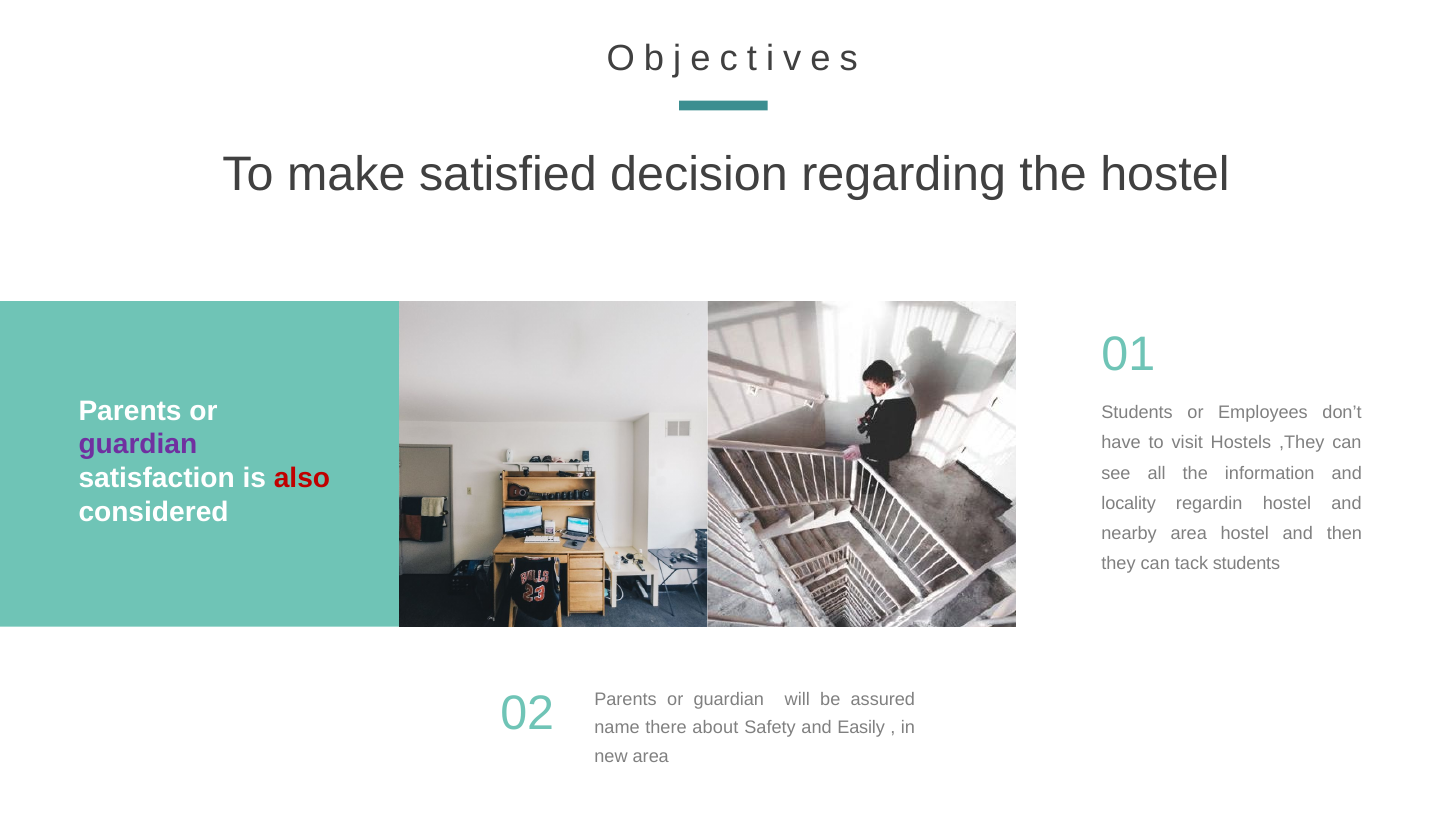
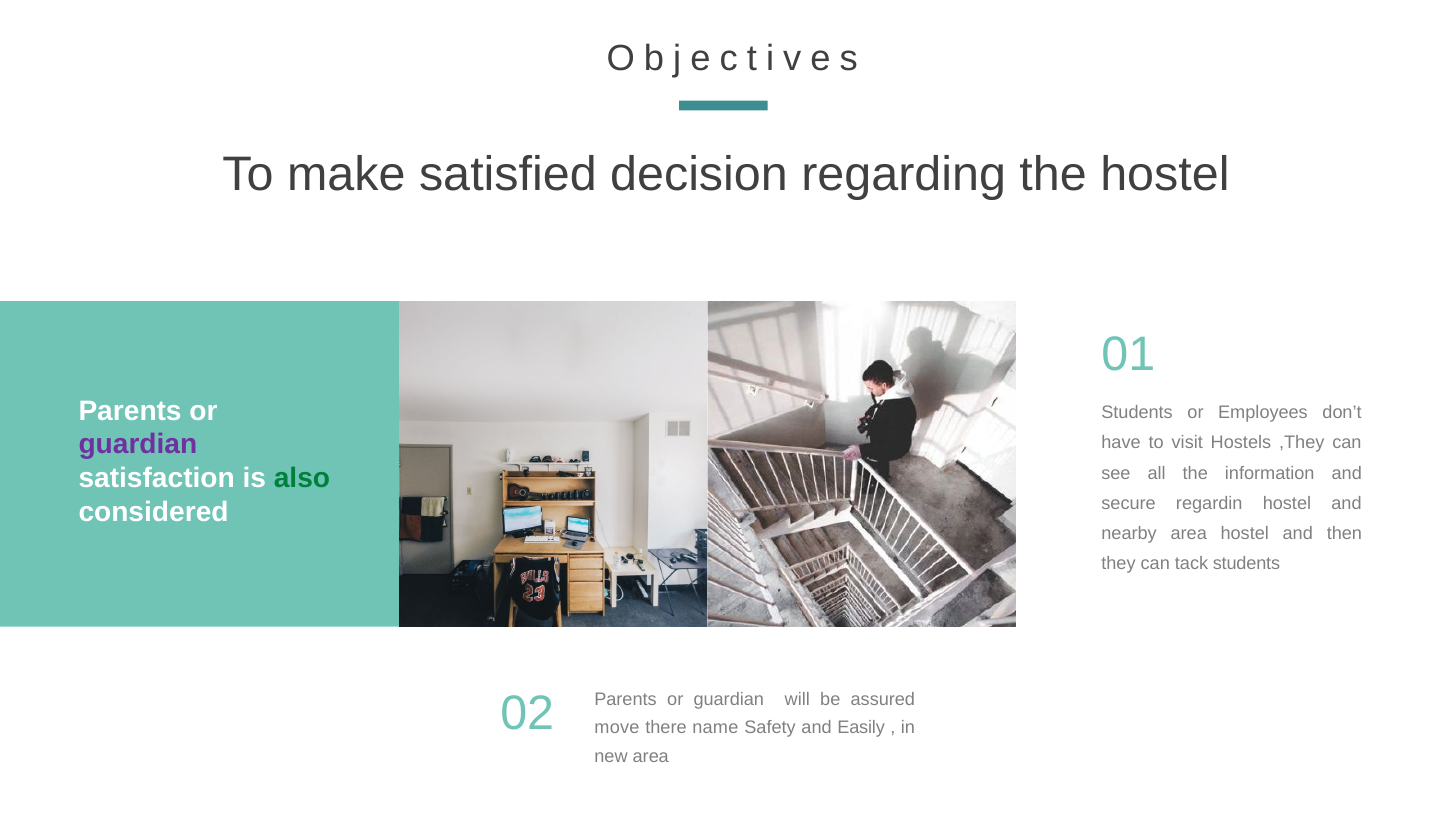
also colour: red -> green (302, 478)
locality: locality -> secure (1129, 503)
name: name -> move (617, 728)
about: about -> name (715, 728)
